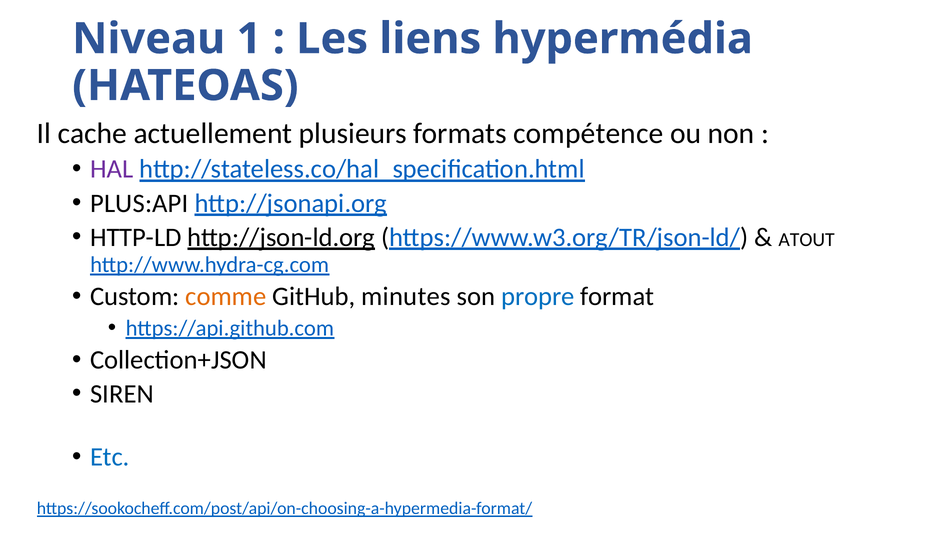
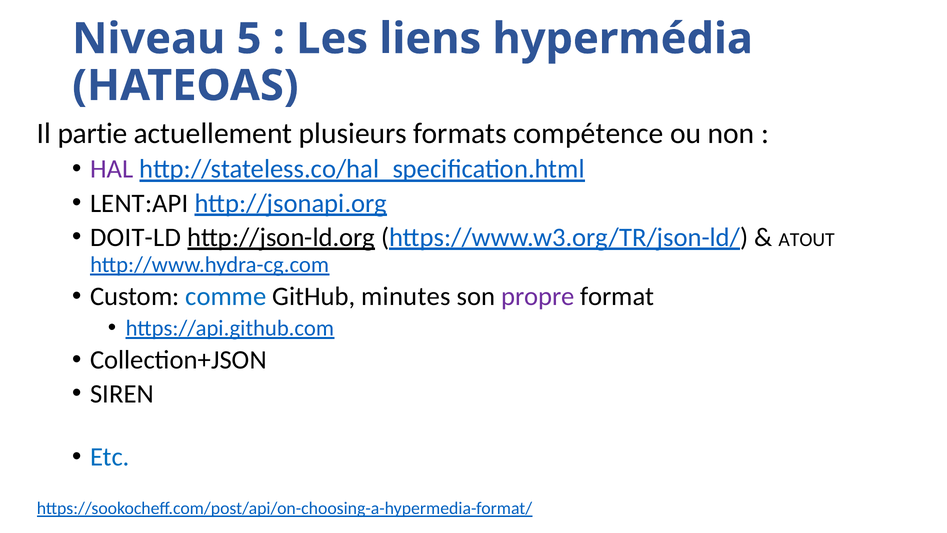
1: 1 -> 5 (249, 39)
cache: cache -> partie (93, 133)
PLUS:API: PLUS:API -> LENT:API (139, 203)
HTTP-LD: HTTP-LD -> DOIT-LD (136, 237)
comme colour: orange -> blue (226, 296)
propre colour: blue -> purple (538, 296)
